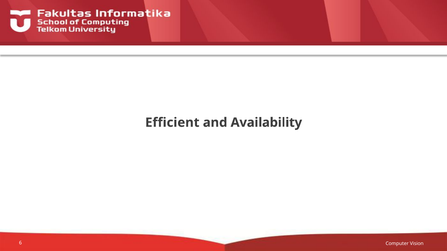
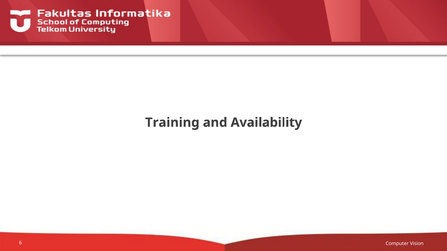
Efficient: Efficient -> Training (172, 123)
